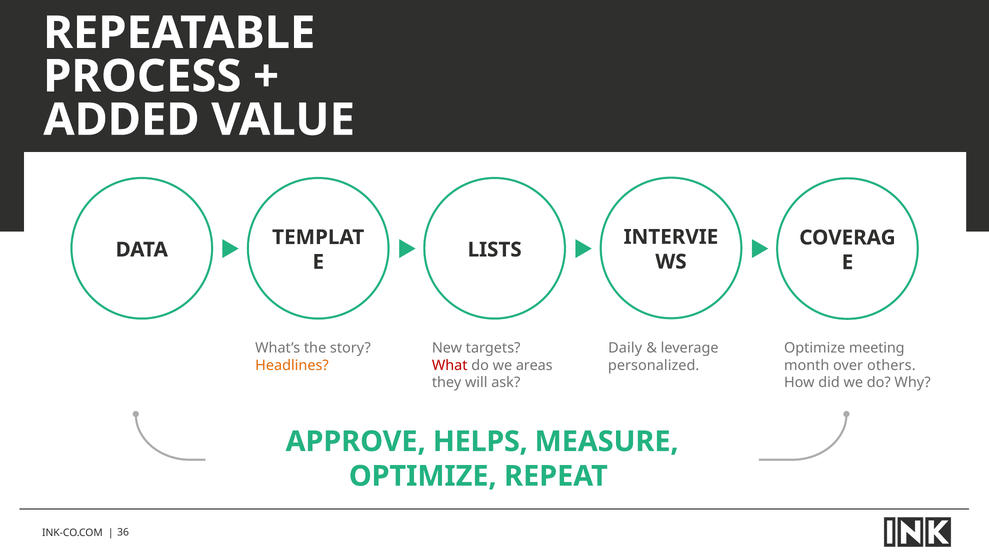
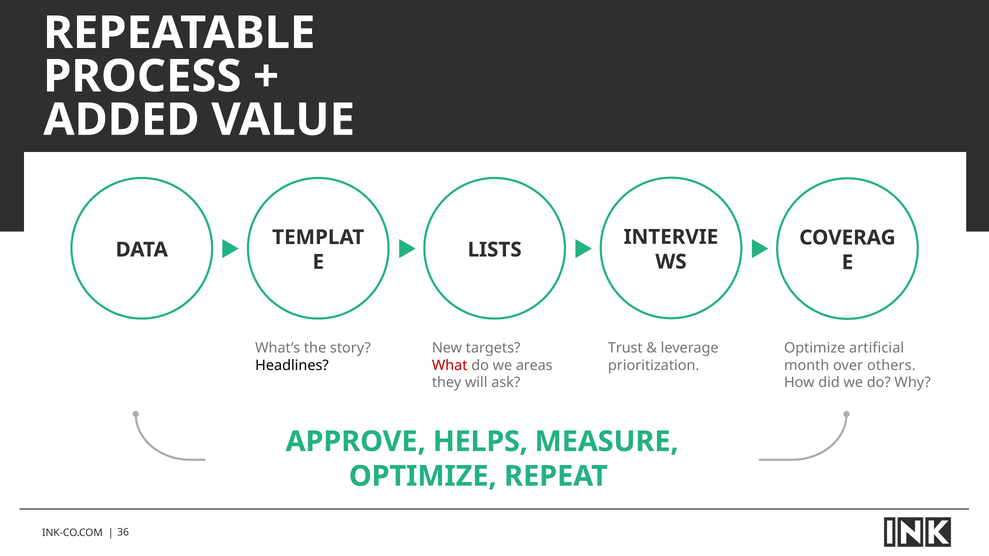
Daily: Daily -> Trust (625, 348)
meeting: meeting -> artificial (877, 348)
Headlines colour: orange -> black (292, 365)
personalized: personalized -> prioritization (654, 365)
